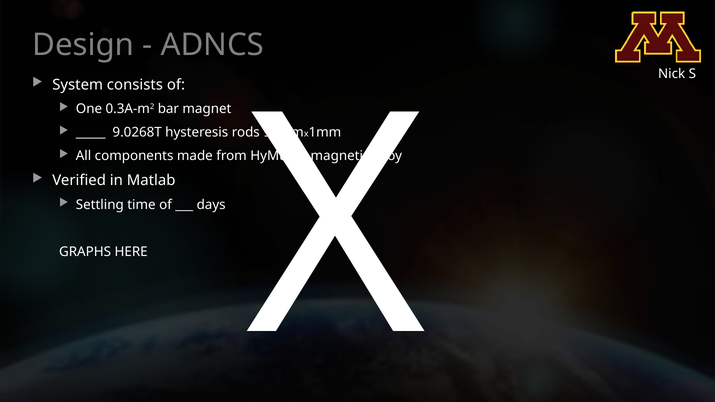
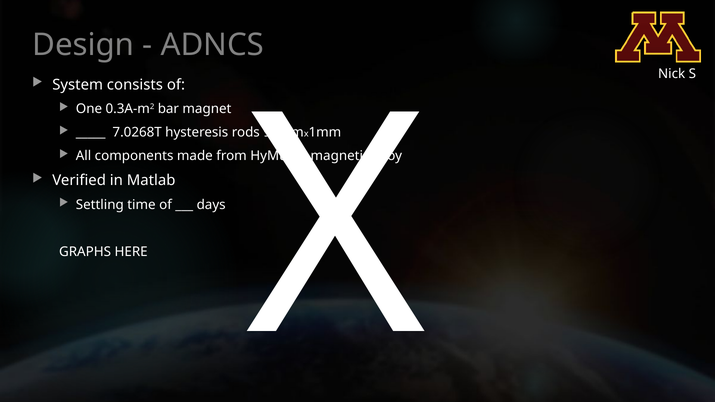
9.0268T: 9.0268T -> 7.0268T (137, 133)
